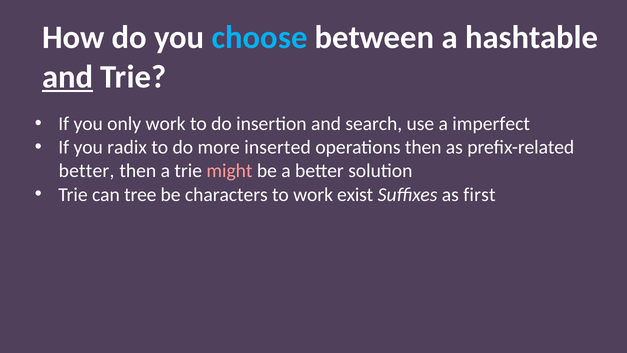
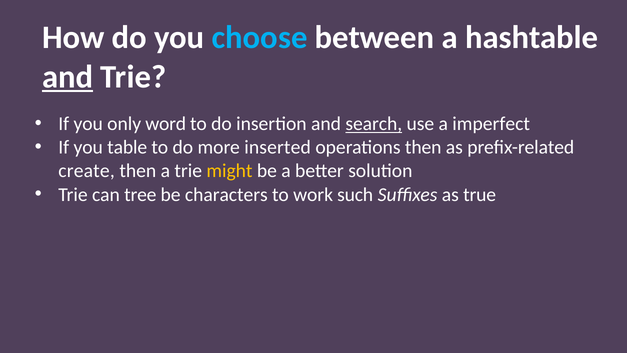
only work: work -> word (166, 124)
search underline: none -> present (374, 124)
radix: radix -> table (127, 147)
better: better -> create (87, 171)
might colour: pink -> yellow (229, 171)
exist: exist -> such (355, 194)
first: first -> true (480, 194)
